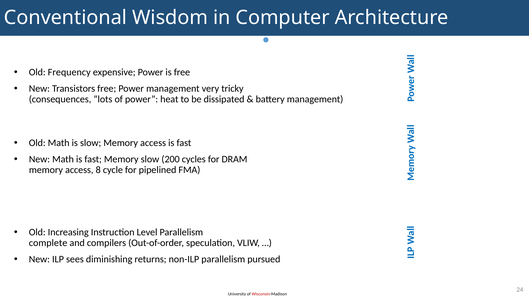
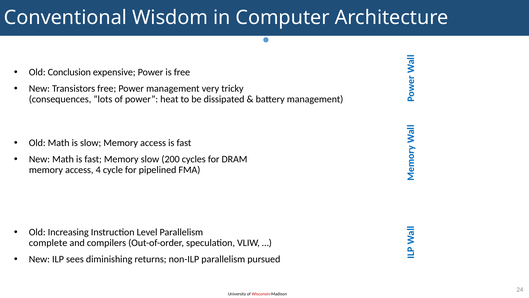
Frequency: Frequency -> Conclusion (69, 72)
8: 8 -> 4 (98, 170)
